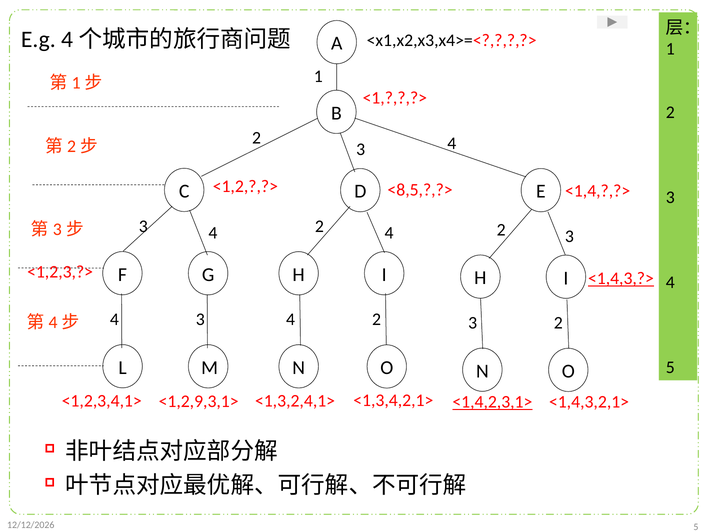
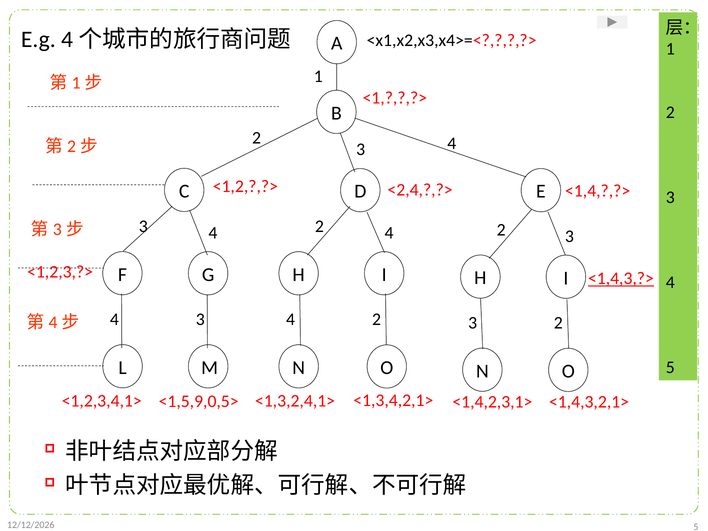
<8,5,?,?>: <8,5,?,?> -> <2,4,?,?> (420, 190)
<1,2,9,3,1>: <1,2,9,3,1> -> <1,5,9,0,5> (199, 401)
<1,4,2,3,1> underline: present -> none (492, 402)
